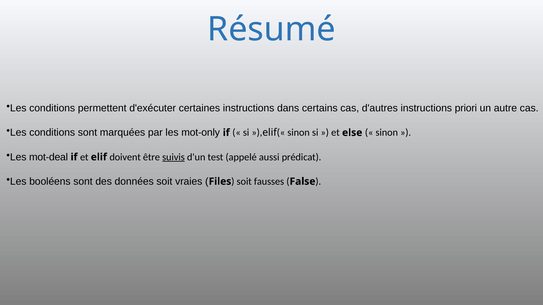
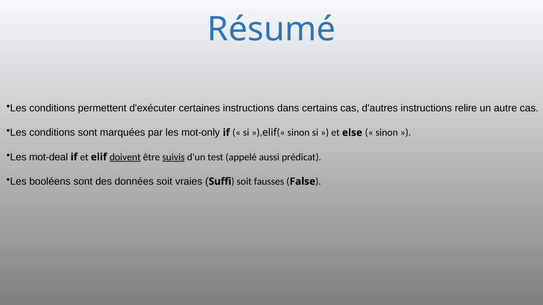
priori: priori -> relire (466, 108)
doivent underline: none -> present (125, 157)
Files: Files -> Suffi (220, 182)
